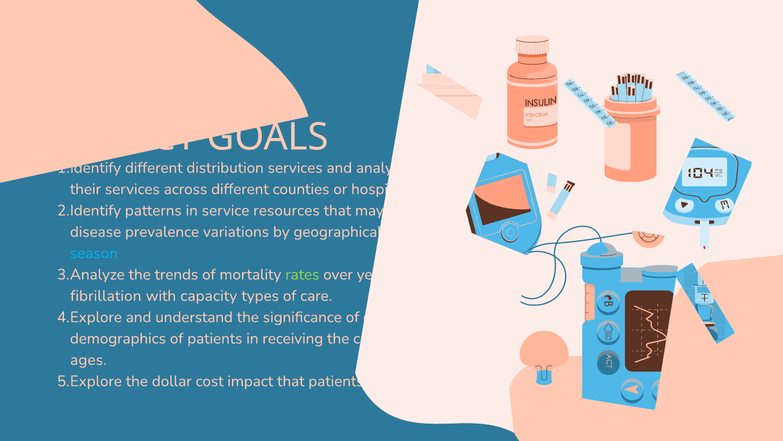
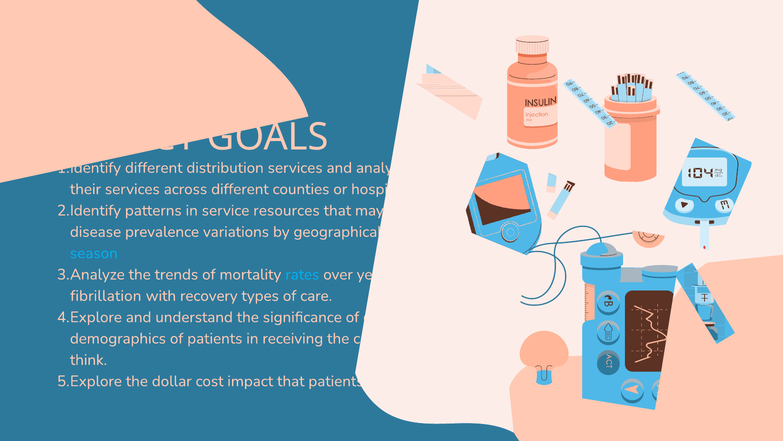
rates colour: light green -> light blue (302, 274)
capacity: capacity -> recovery (209, 295)
ages: ages -> think (89, 359)
